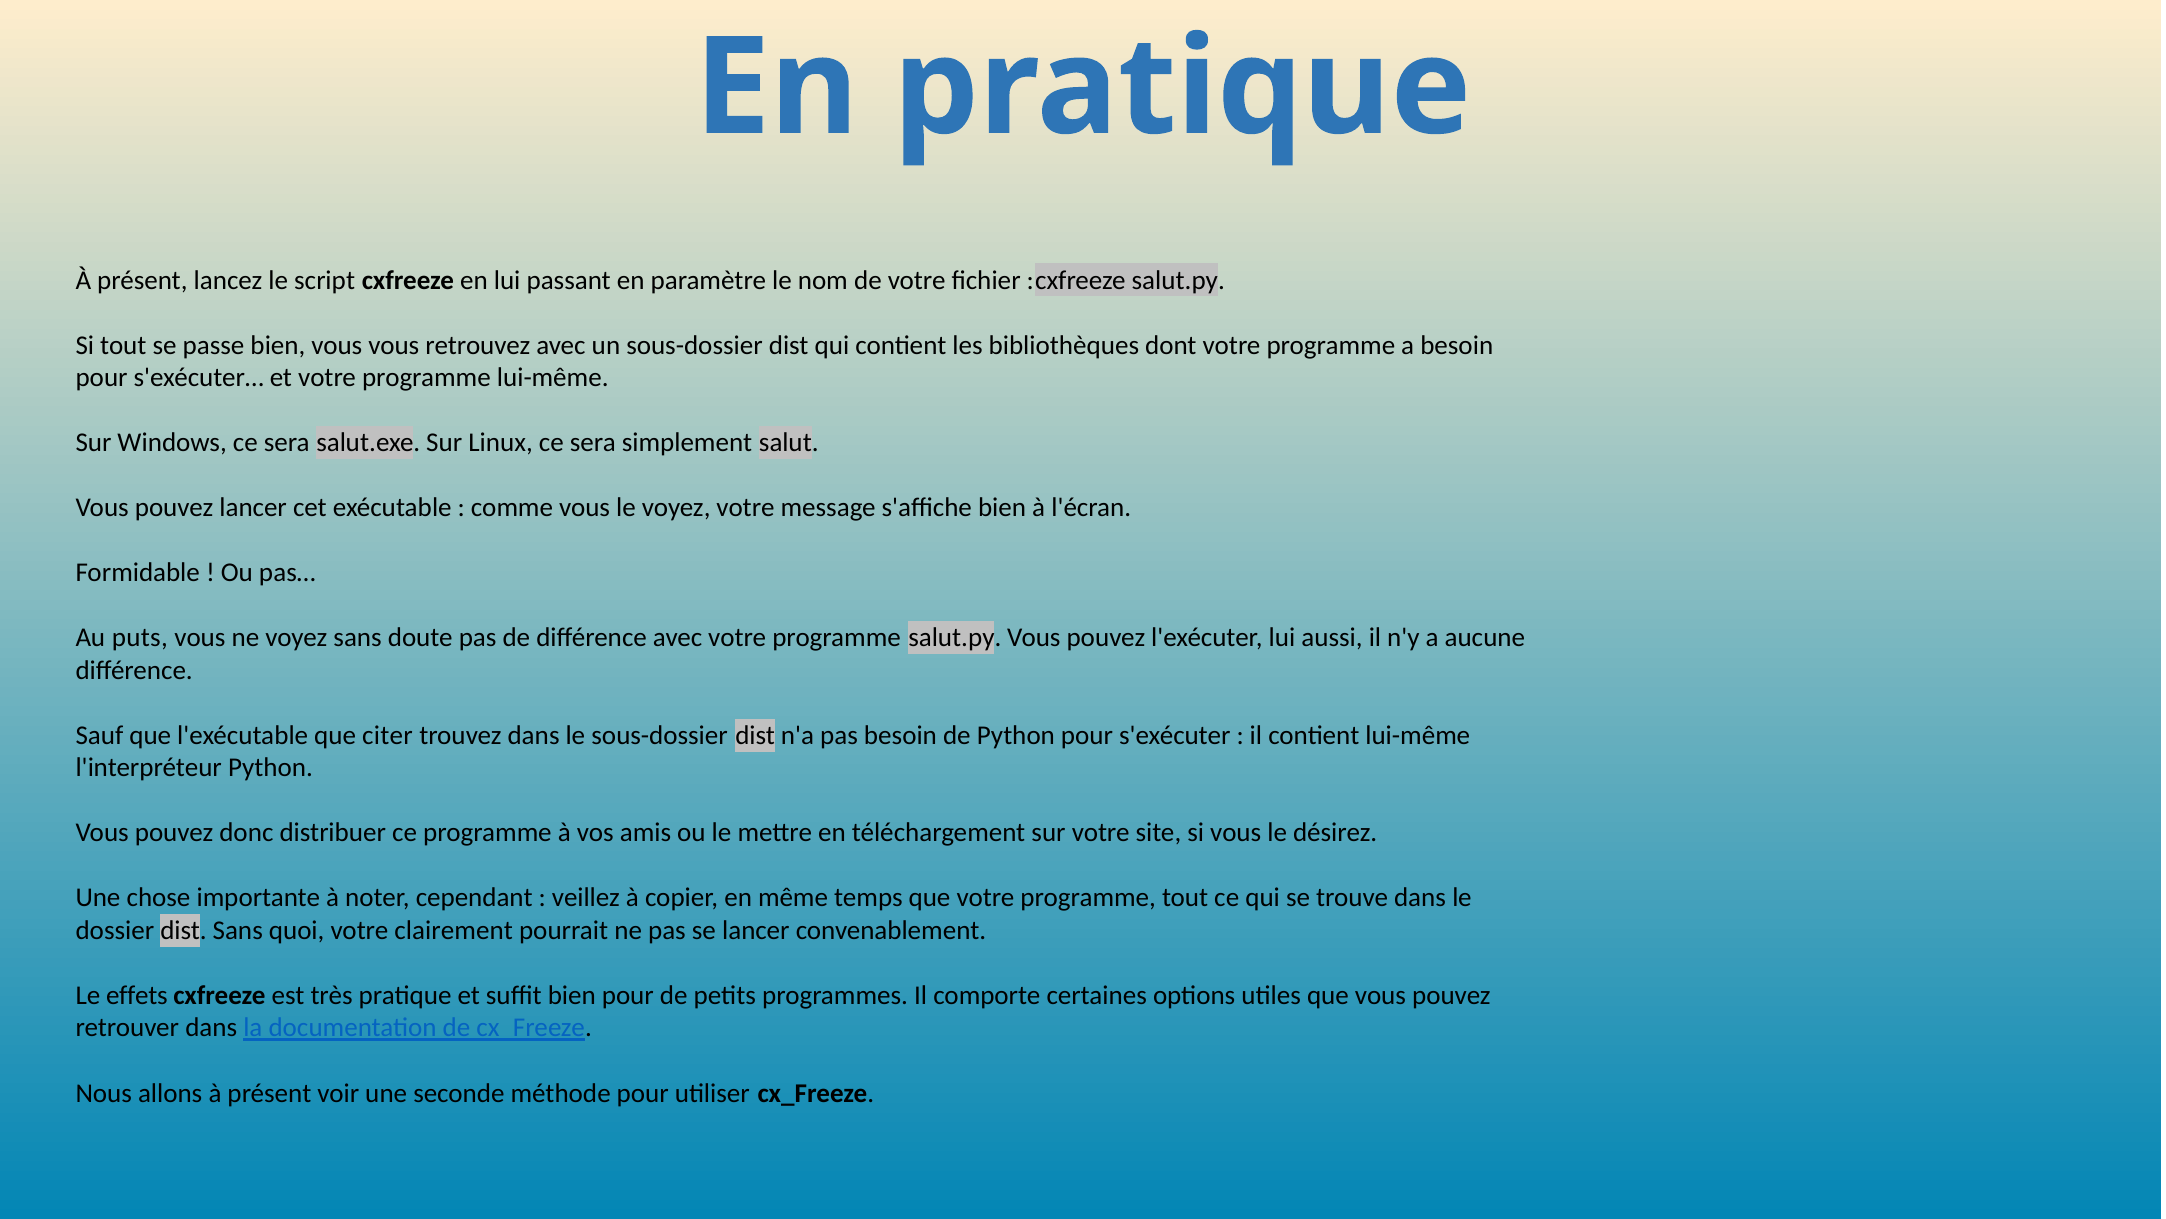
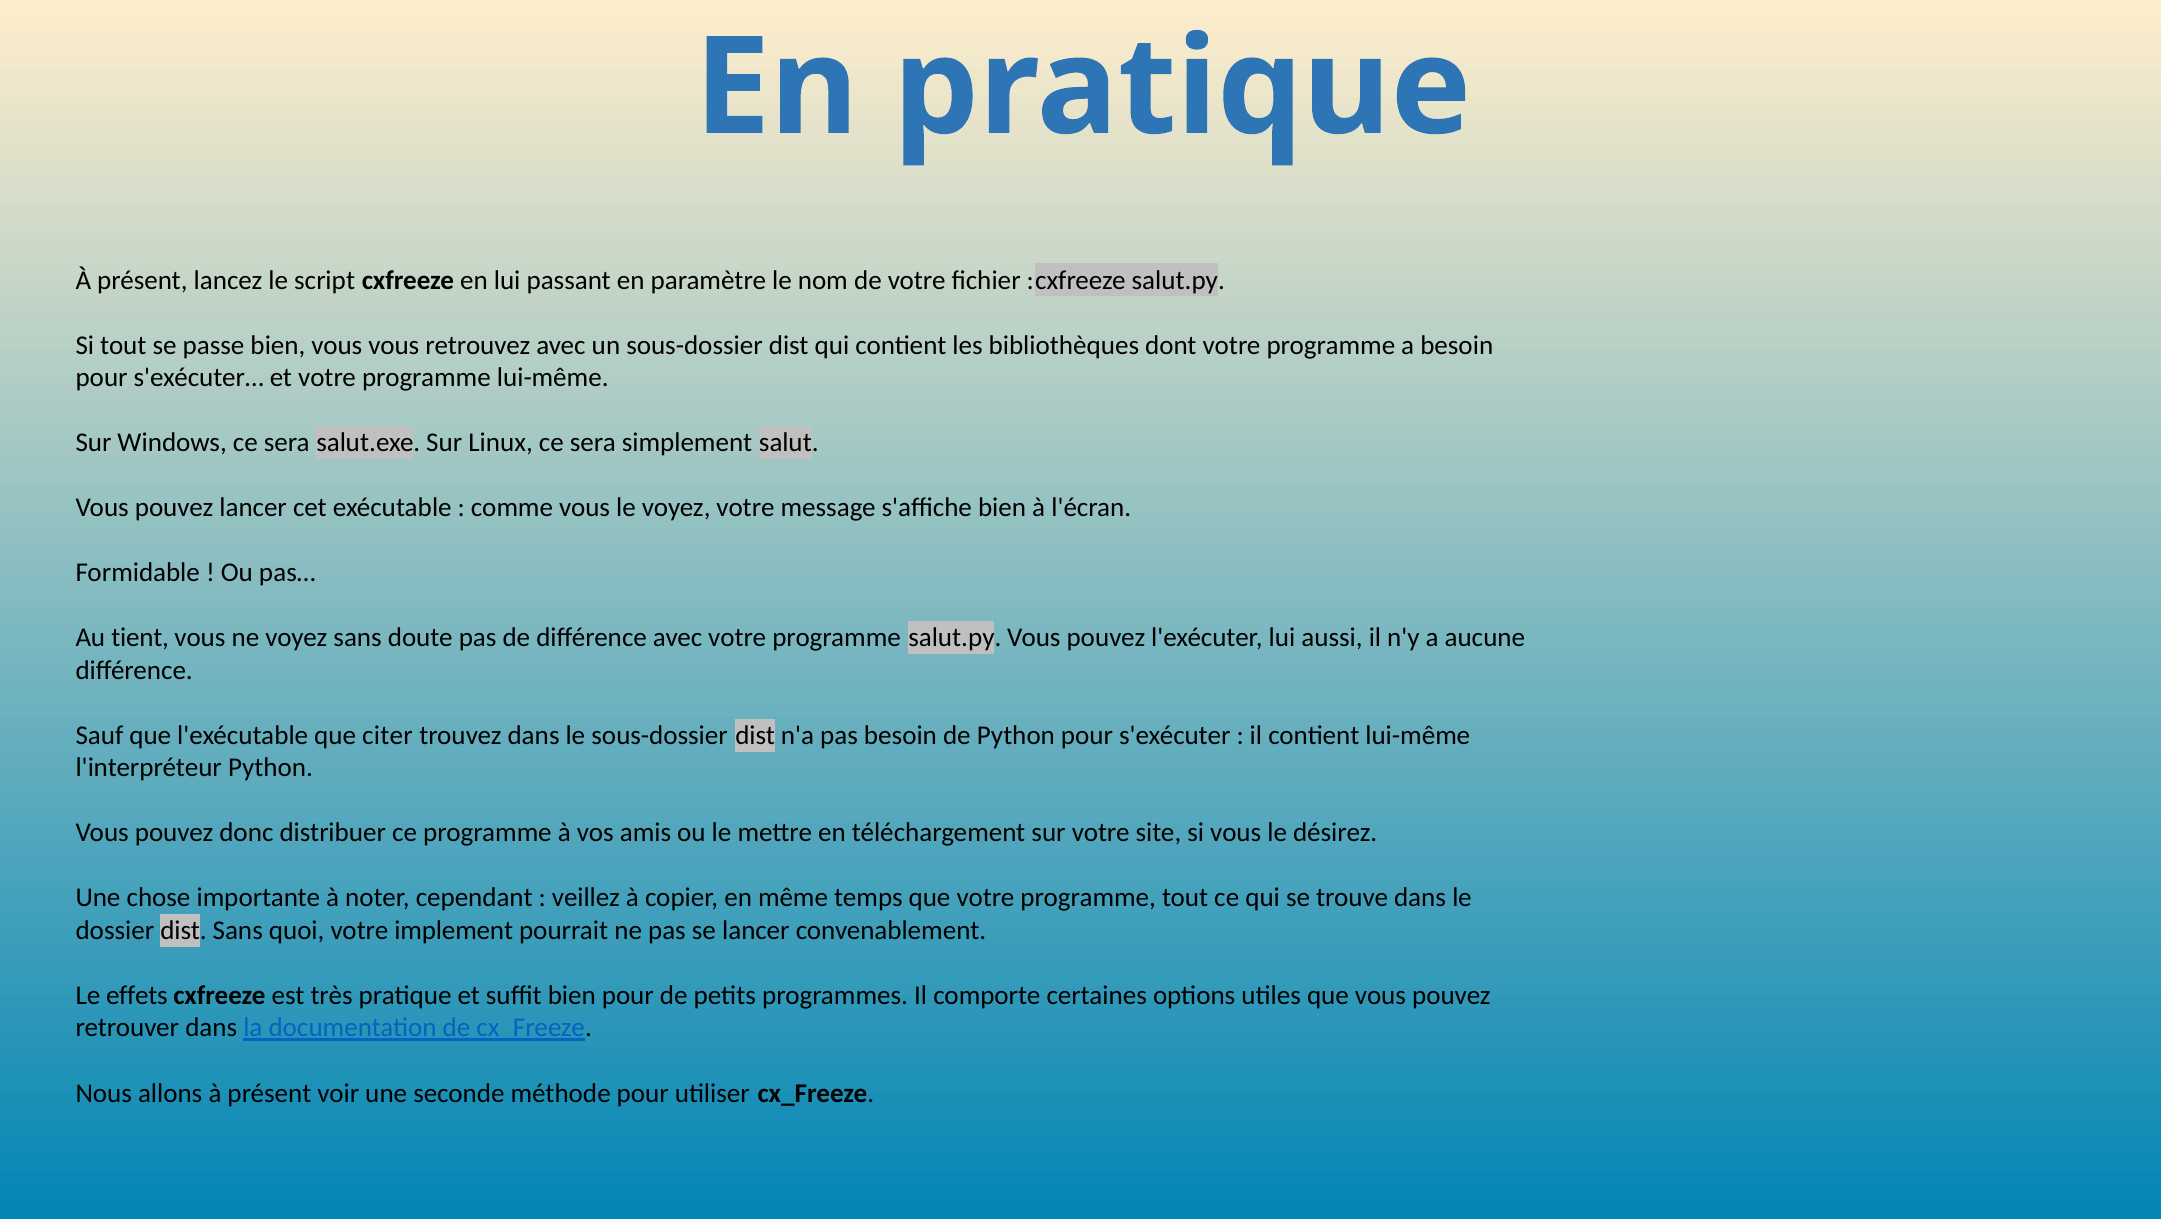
puts: puts -> tient (140, 637)
clairement: clairement -> implement (454, 930)
